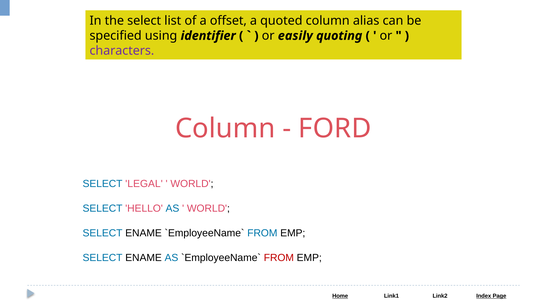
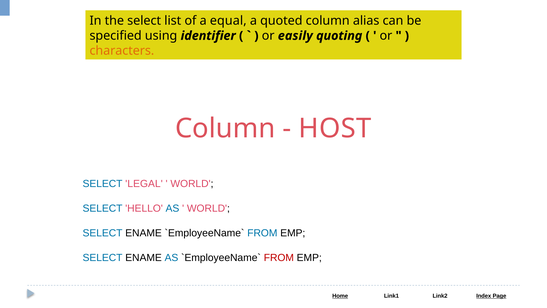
offset: offset -> equal (228, 21)
characters colour: purple -> orange (122, 51)
FORD: FORD -> HOST (335, 128)
